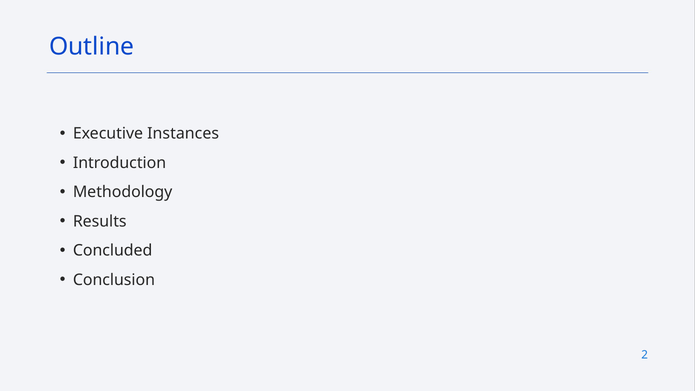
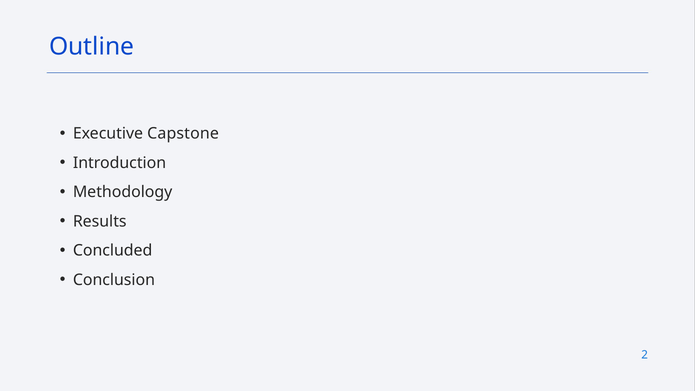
Instances: Instances -> Capstone (183, 134)
